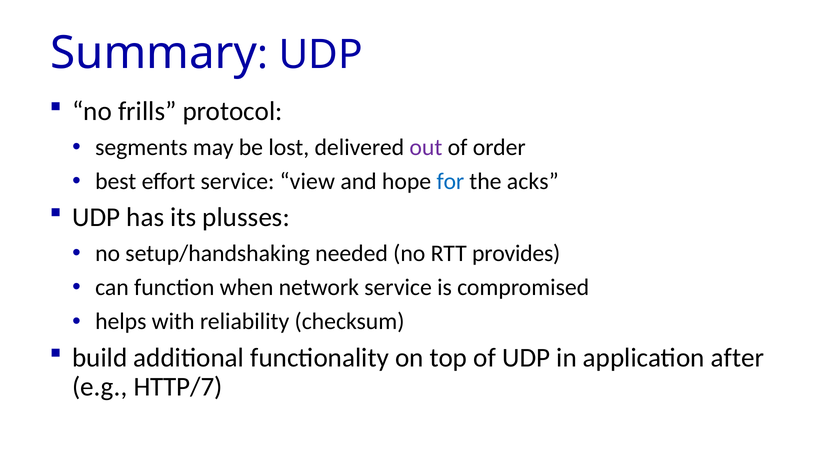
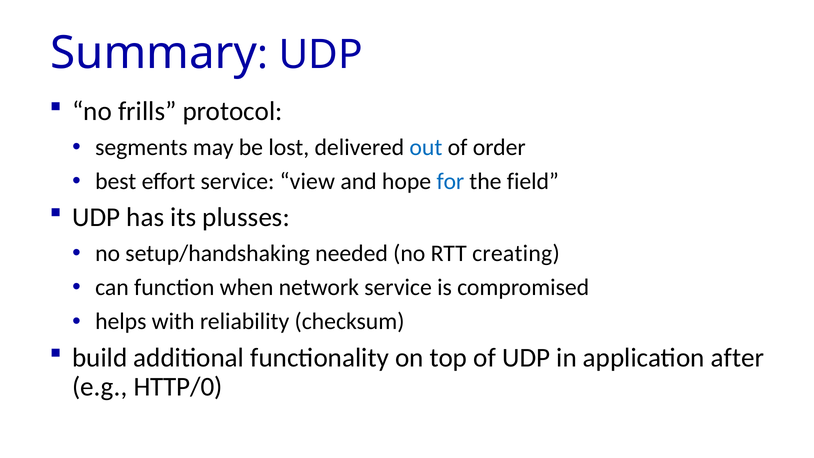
out colour: purple -> blue (426, 147)
acks: acks -> field (533, 181)
provides: provides -> creating (516, 253)
HTTP/7: HTTP/7 -> HTTP/0 (178, 387)
